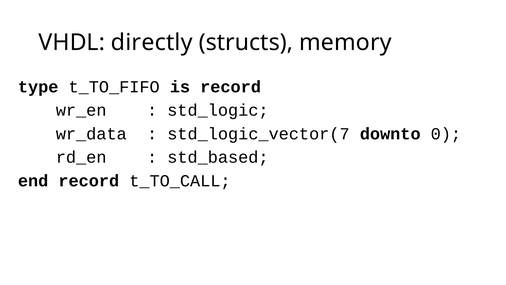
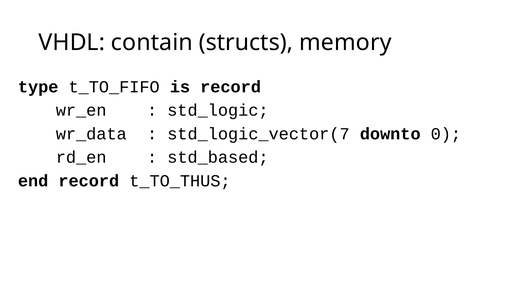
directly: directly -> contain (152, 43)
t_TO_CALL: t_TO_CALL -> t_TO_THUS (180, 181)
